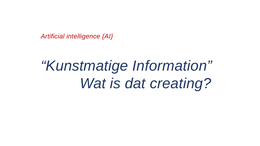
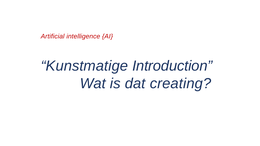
Information: Information -> Introduction (172, 66)
